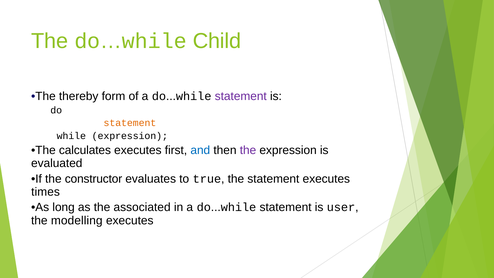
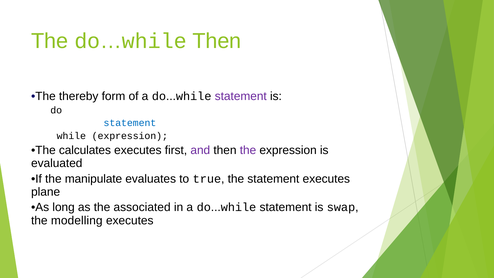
while Child: Child -> Then (217, 41)
statement colour: orange -> blue (130, 123)
and colour: blue -> purple (200, 150)
constructor: constructor -> manipulate (94, 179)
times: times -> plane (46, 192)
user: user -> swap (341, 207)
